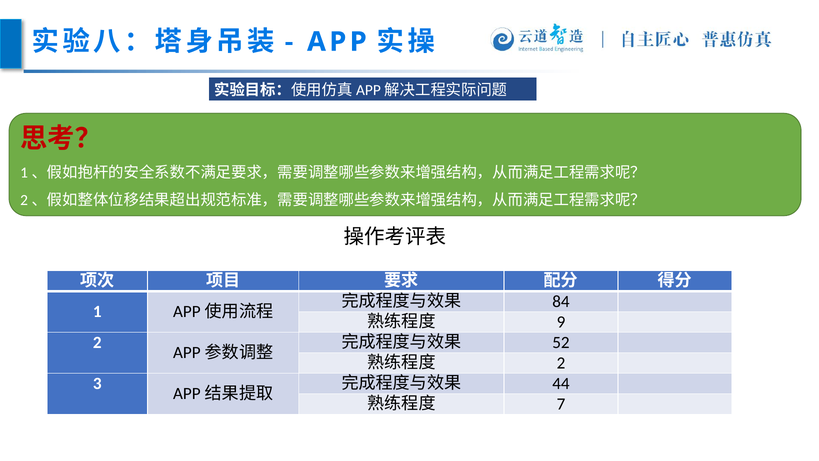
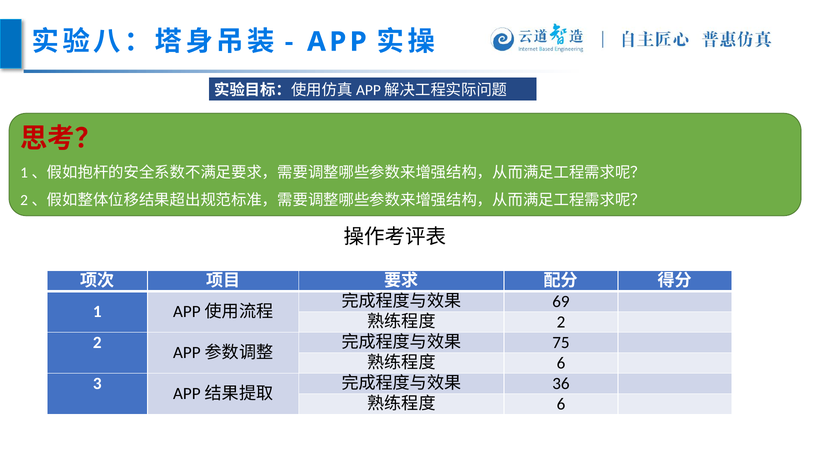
84: 84 -> 69 (561, 301)
9: 9 -> 2 (561, 322)
52: 52 -> 75 (561, 342)
2: 2 -> 6 (561, 363)
44: 44 -> 36 (561, 383)
7: 7 -> 6 (561, 404)
